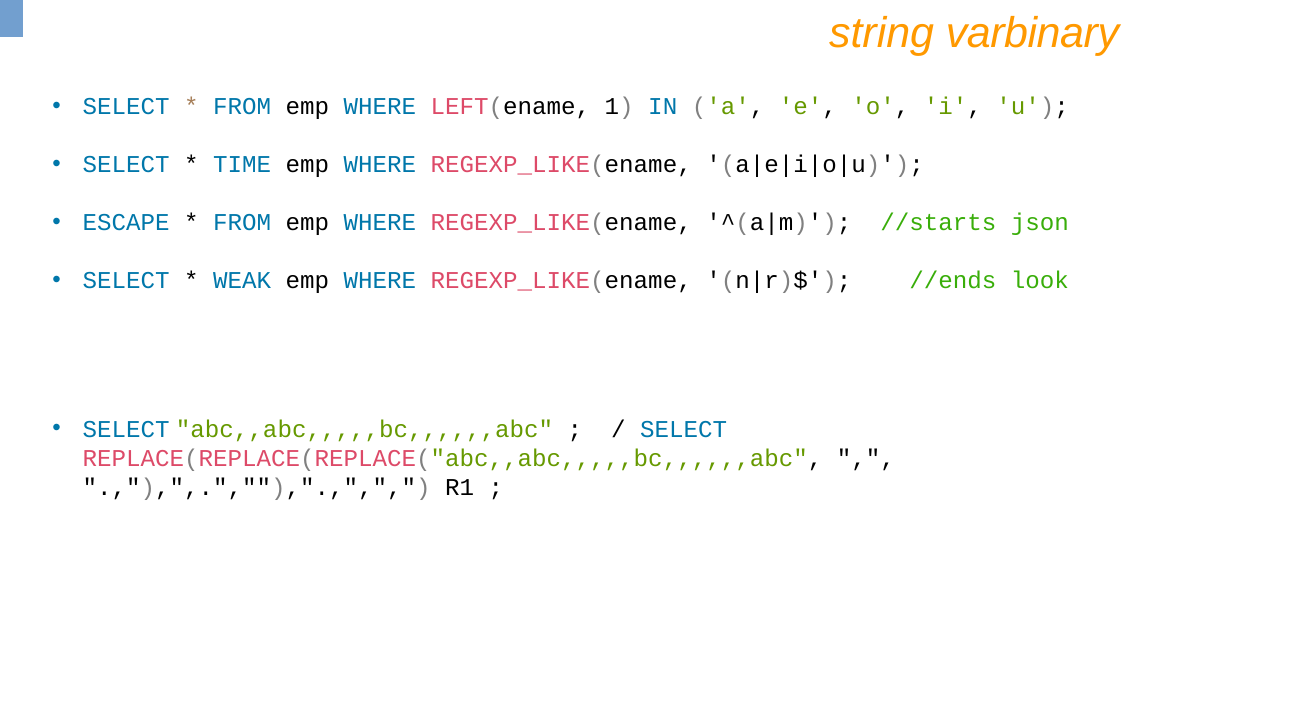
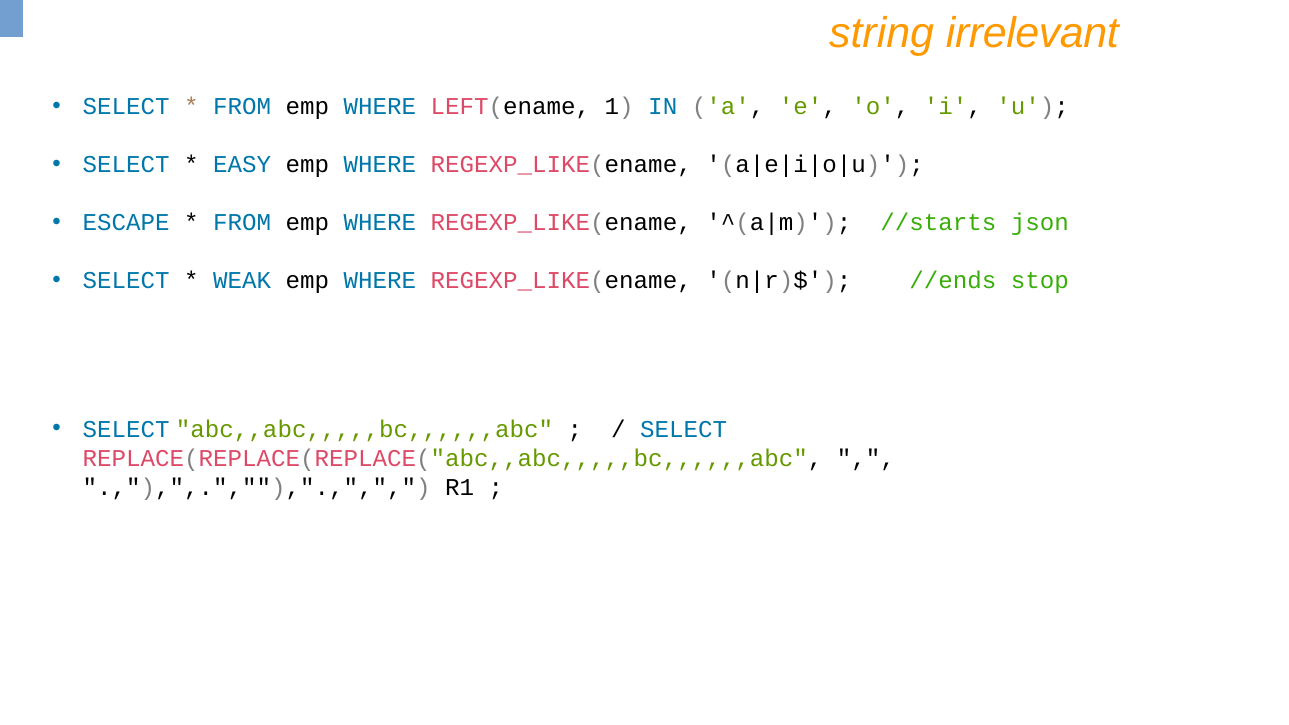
varbinary: varbinary -> irrelevant (1032, 34)
TIME: TIME -> EASY (242, 165)
look: look -> stop (1040, 281)
